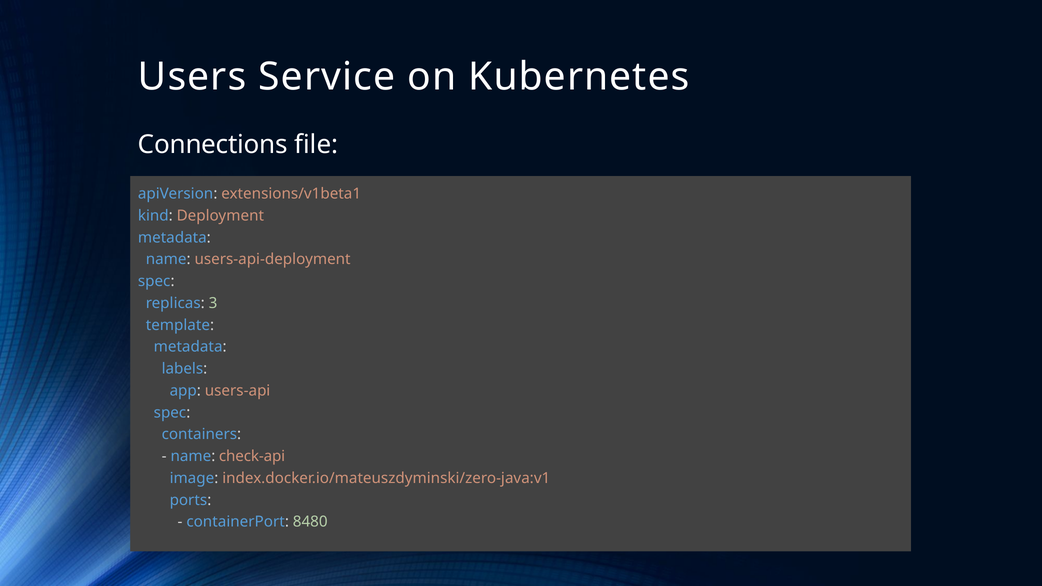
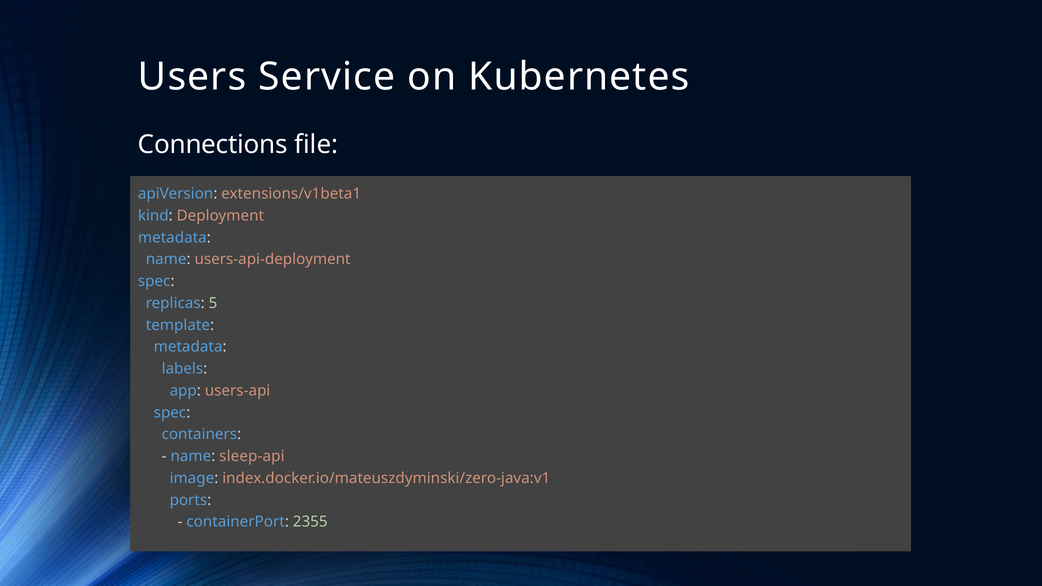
3: 3 -> 5 (213, 303)
check-api: check-api -> sleep-api (252, 456)
8480: 8480 -> 2355 (310, 522)
